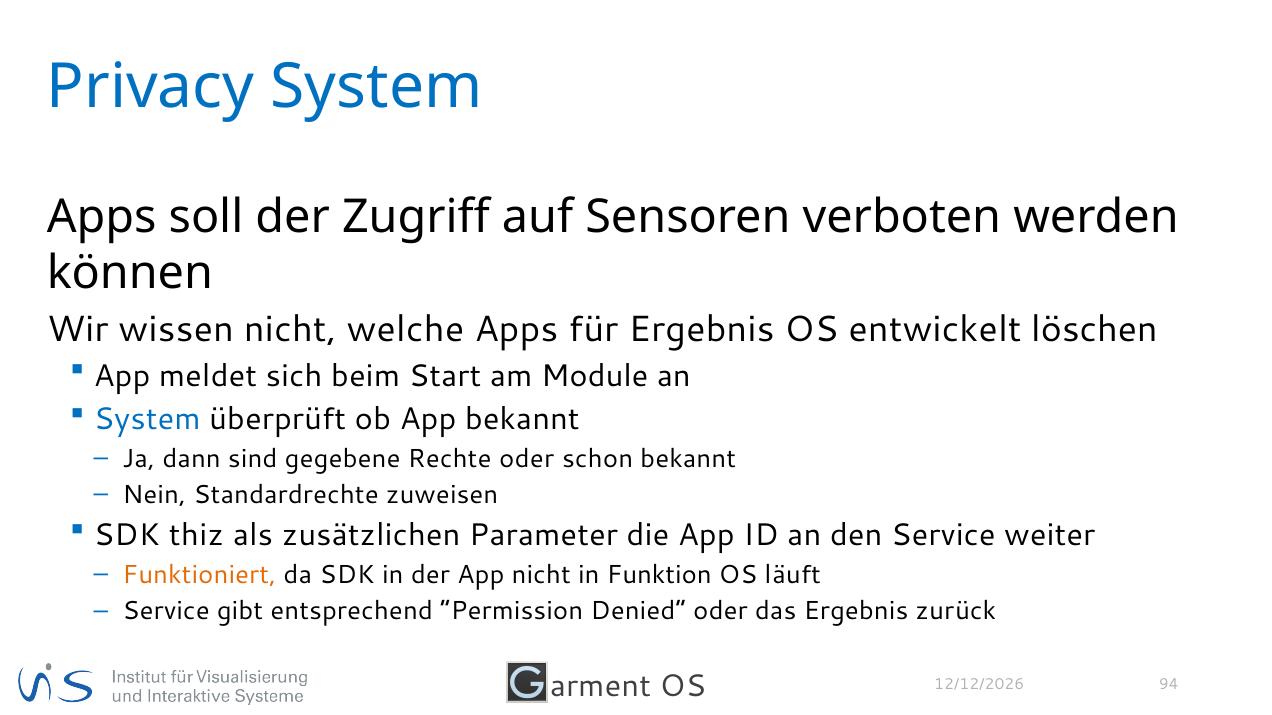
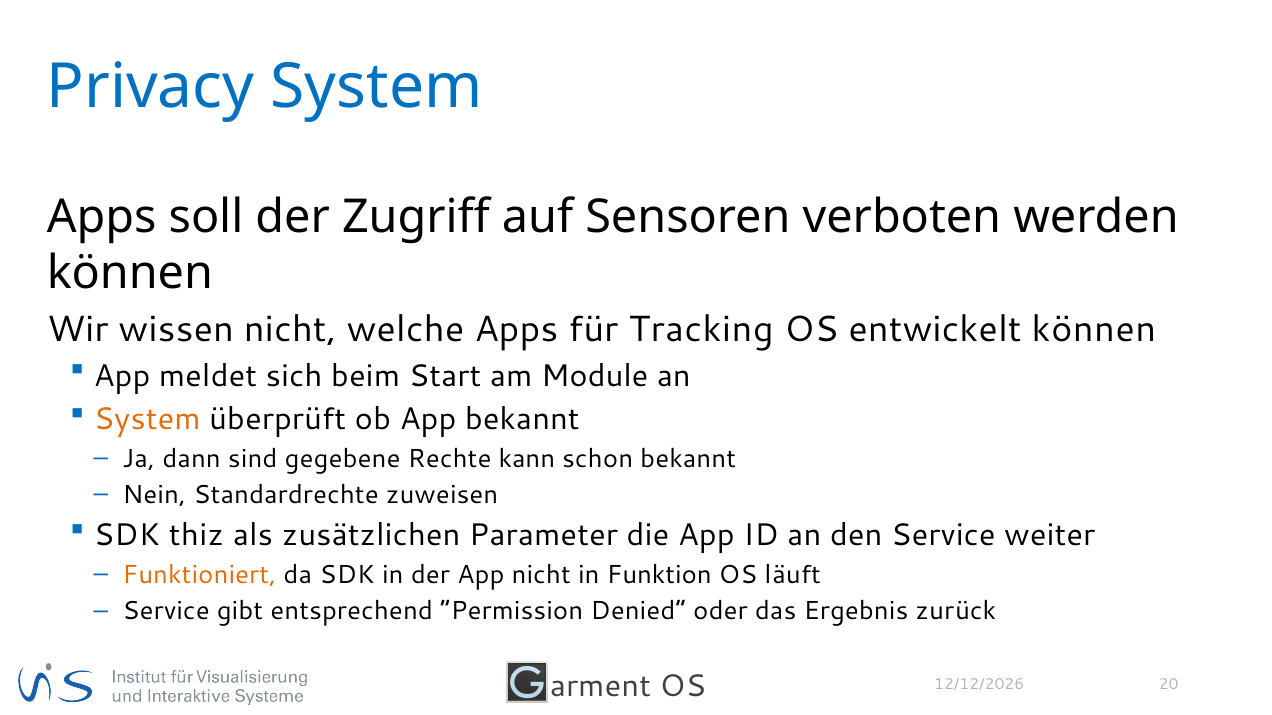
für Ergebnis: Ergebnis -> Tracking (701, 330)
entwickelt löschen: löschen -> können (1094, 330)
System colour: blue -> orange (147, 420)
Rechte oder: oder -> kann (527, 459)
94: 94 -> 20 (1169, 684)
